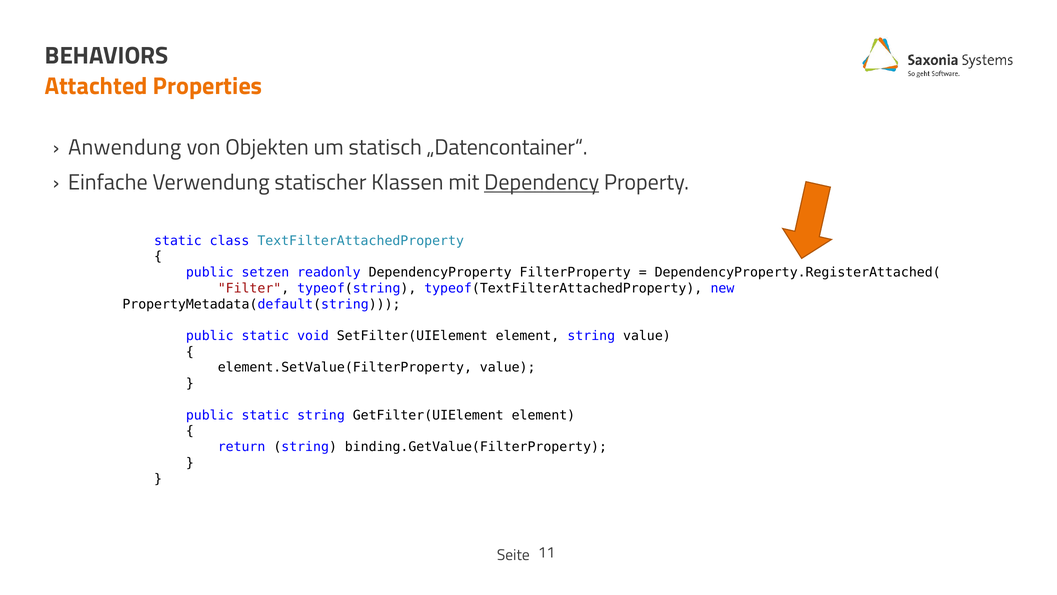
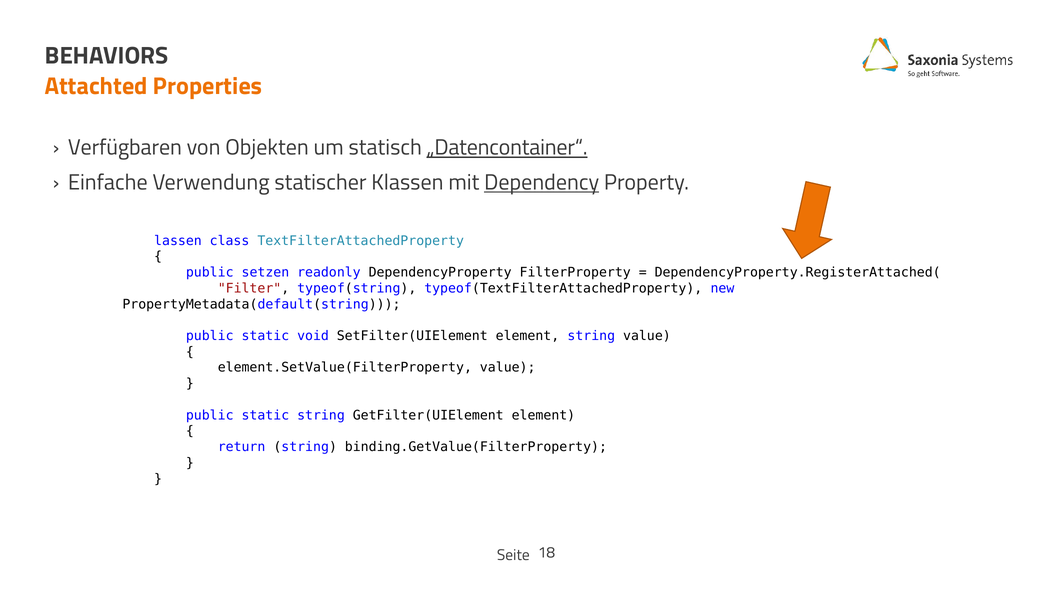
Anwendung: Anwendung -> Verfügbaren (125, 148)
„Datencontainer“ underline: none -> present (507, 148)
static: static -> lassen (178, 241)
11: 11 -> 18 (547, 552)
